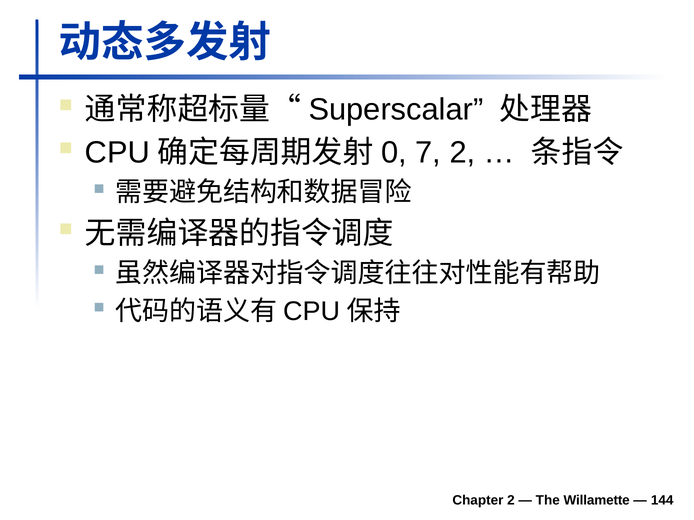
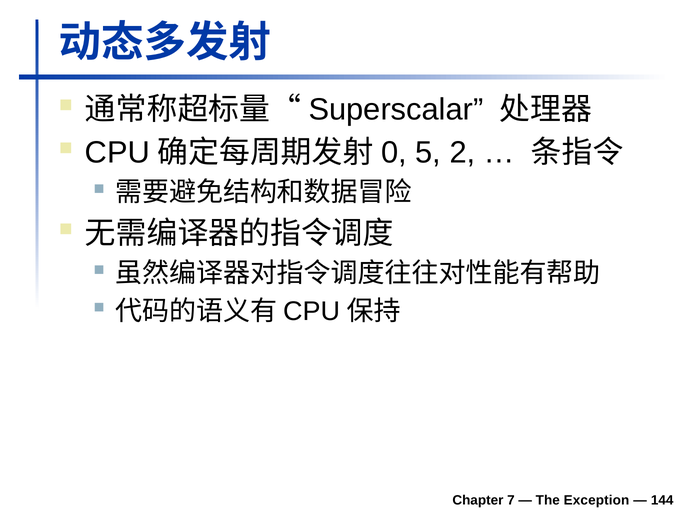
7: 7 -> 5 (428, 153)
Chapter 2: 2 -> 7 (511, 501)
Willamette: Willamette -> Exception (596, 501)
